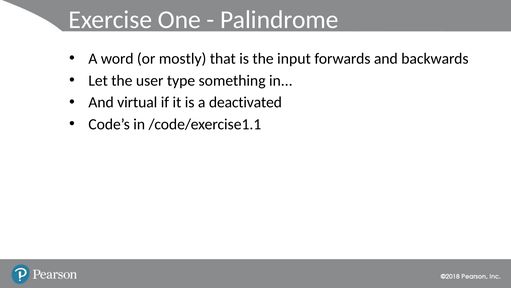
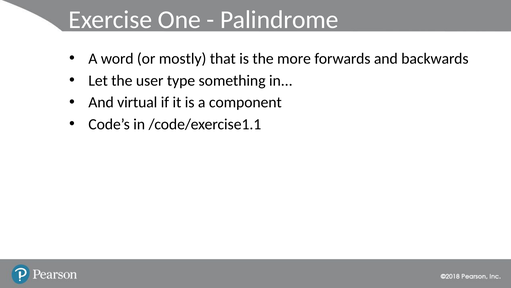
input: input -> more (294, 59)
deactivated: deactivated -> component (245, 102)
